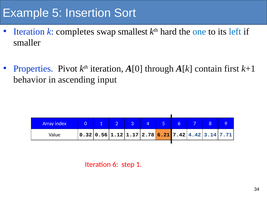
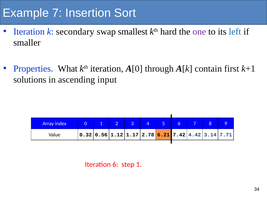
Example 5: 5 -> 7 (57, 13)
completes: completes -> secondary (75, 32)
one colour: blue -> purple (199, 32)
Pivot: Pivot -> What (68, 69)
behavior: behavior -> solutions (30, 80)
